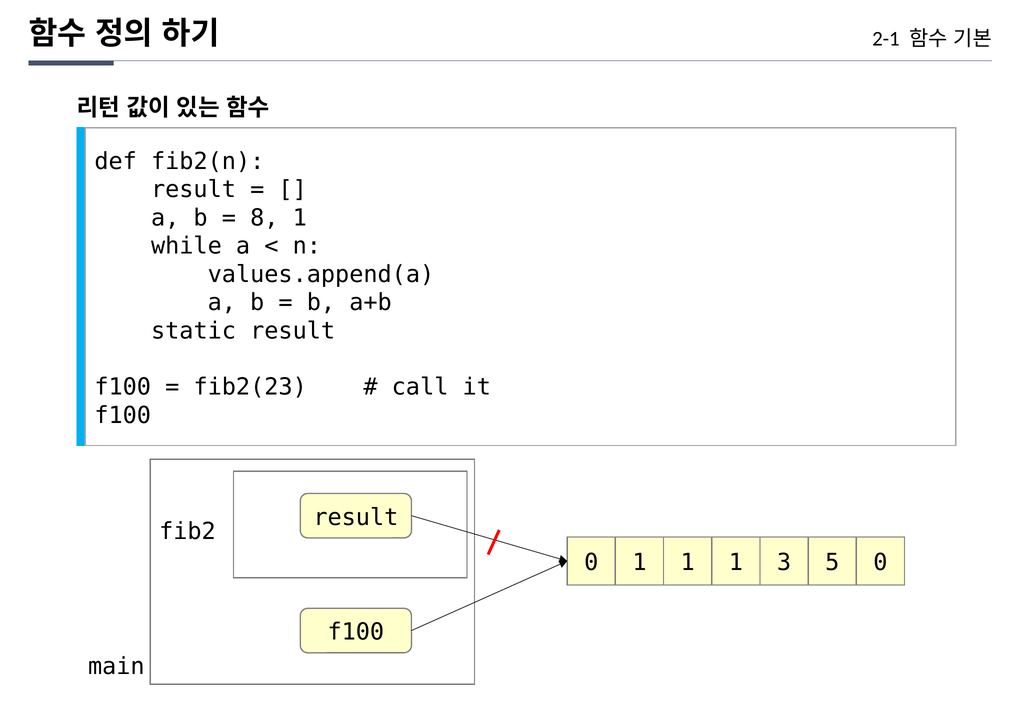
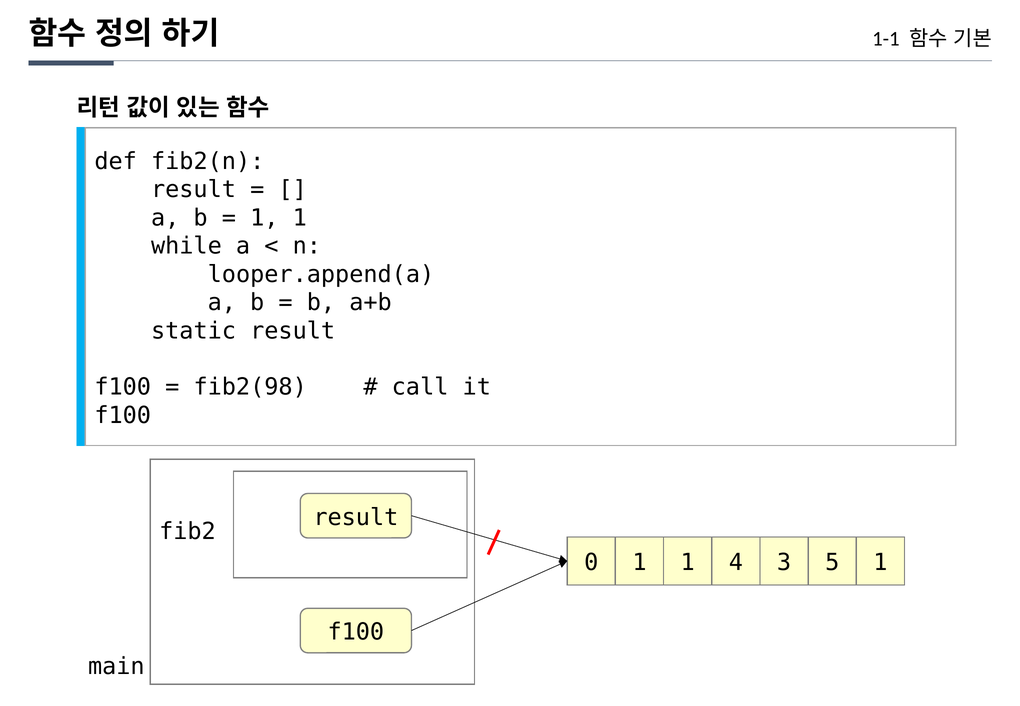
2-1: 2-1 -> 1-1 (886, 39)
8: 8 -> 1 (264, 218)
values.append(a: values.append(a -> looper.append(a (321, 274)
fib2(23: fib2(23 -> fib2(98 (250, 387)
1 1 1: 1 -> 4 (736, 563)
5 0: 0 -> 1 (880, 563)
